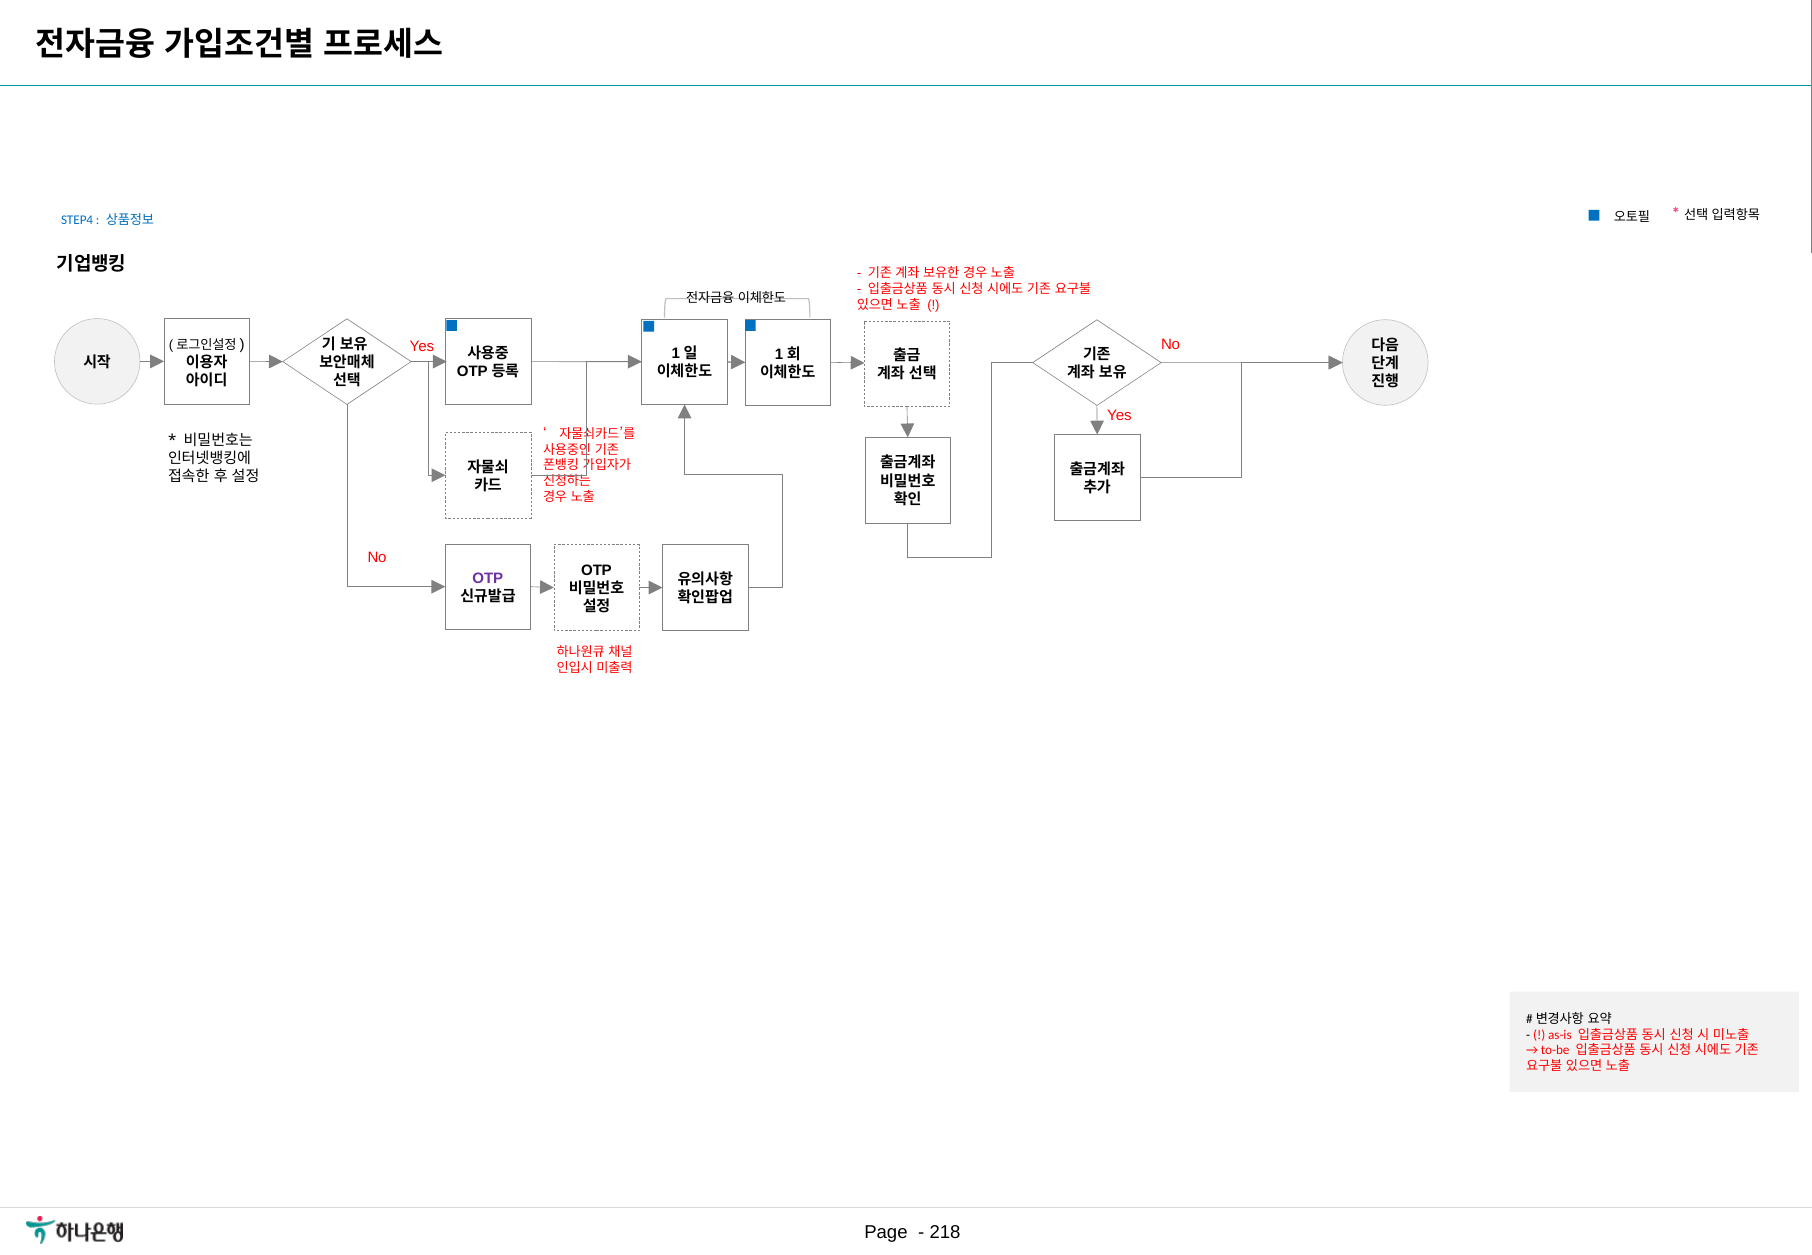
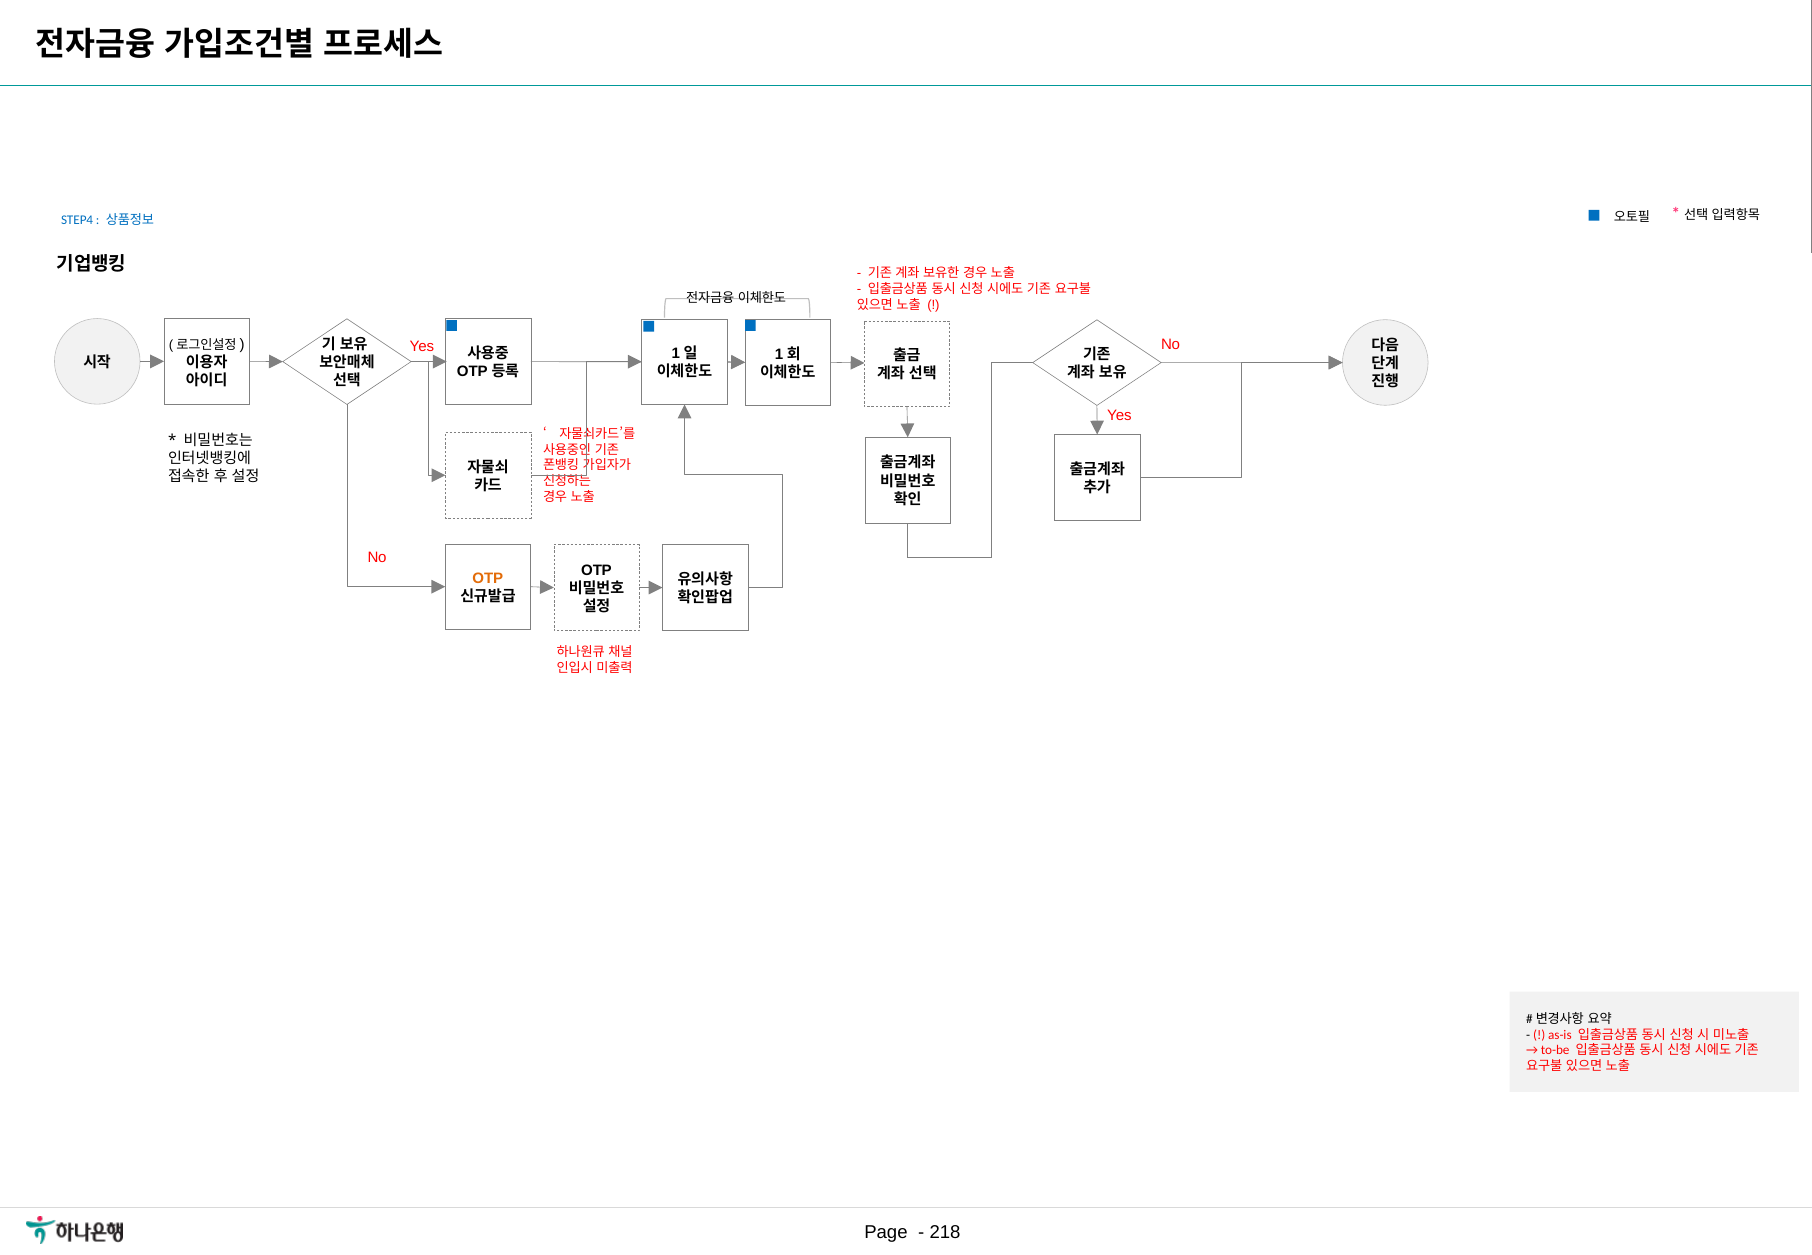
OTP colour: purple -> orange (488, 578)
